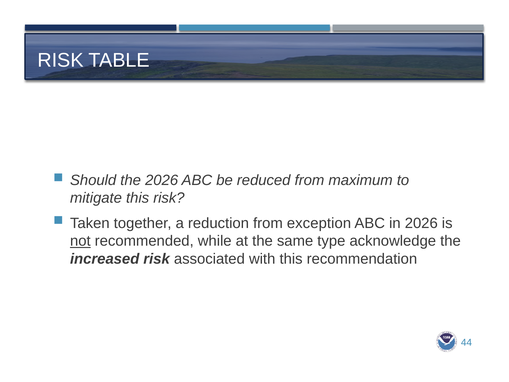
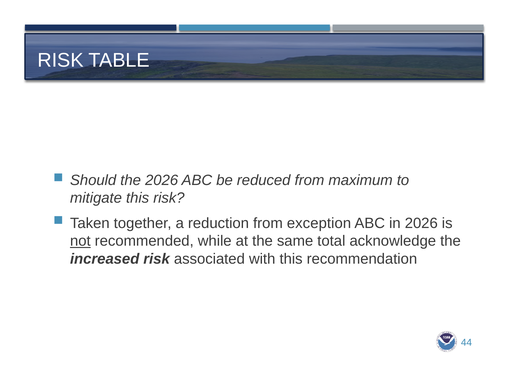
type: type -> total (331, 241)
